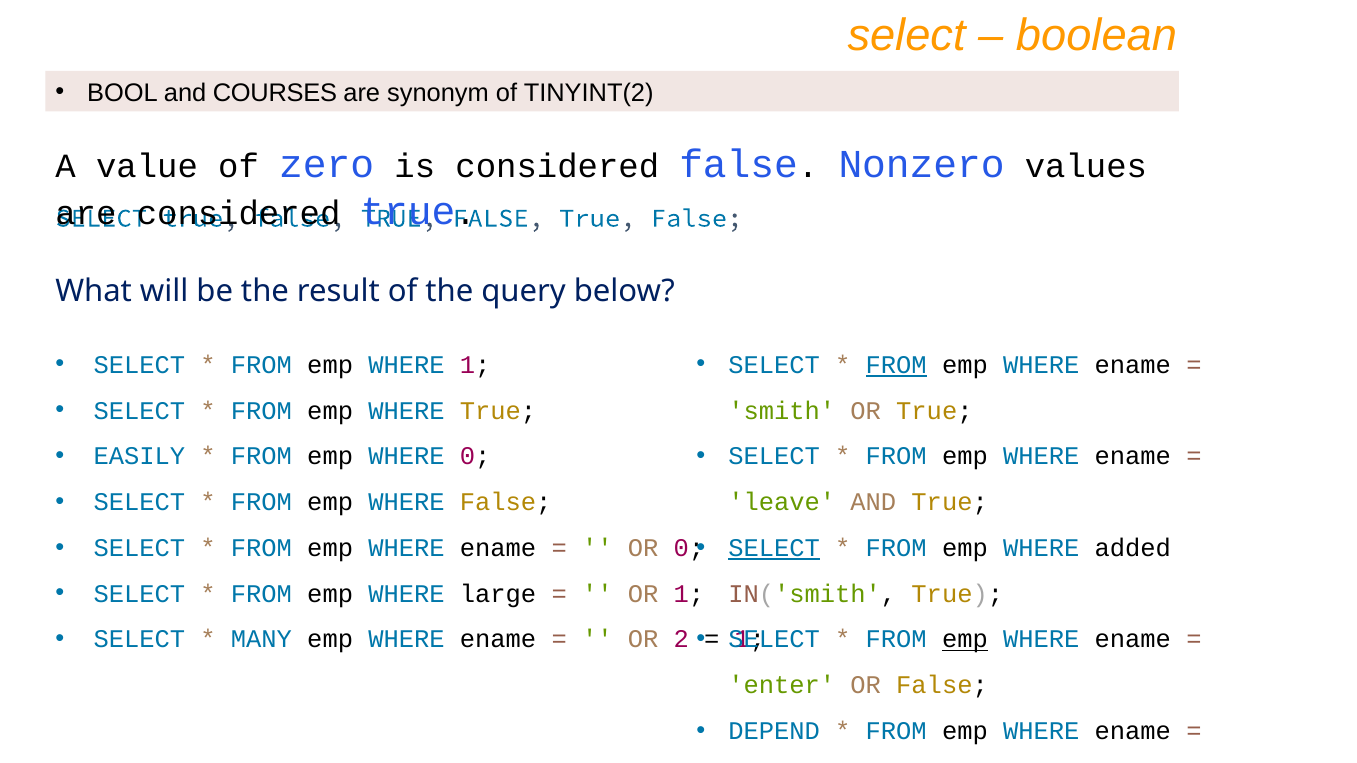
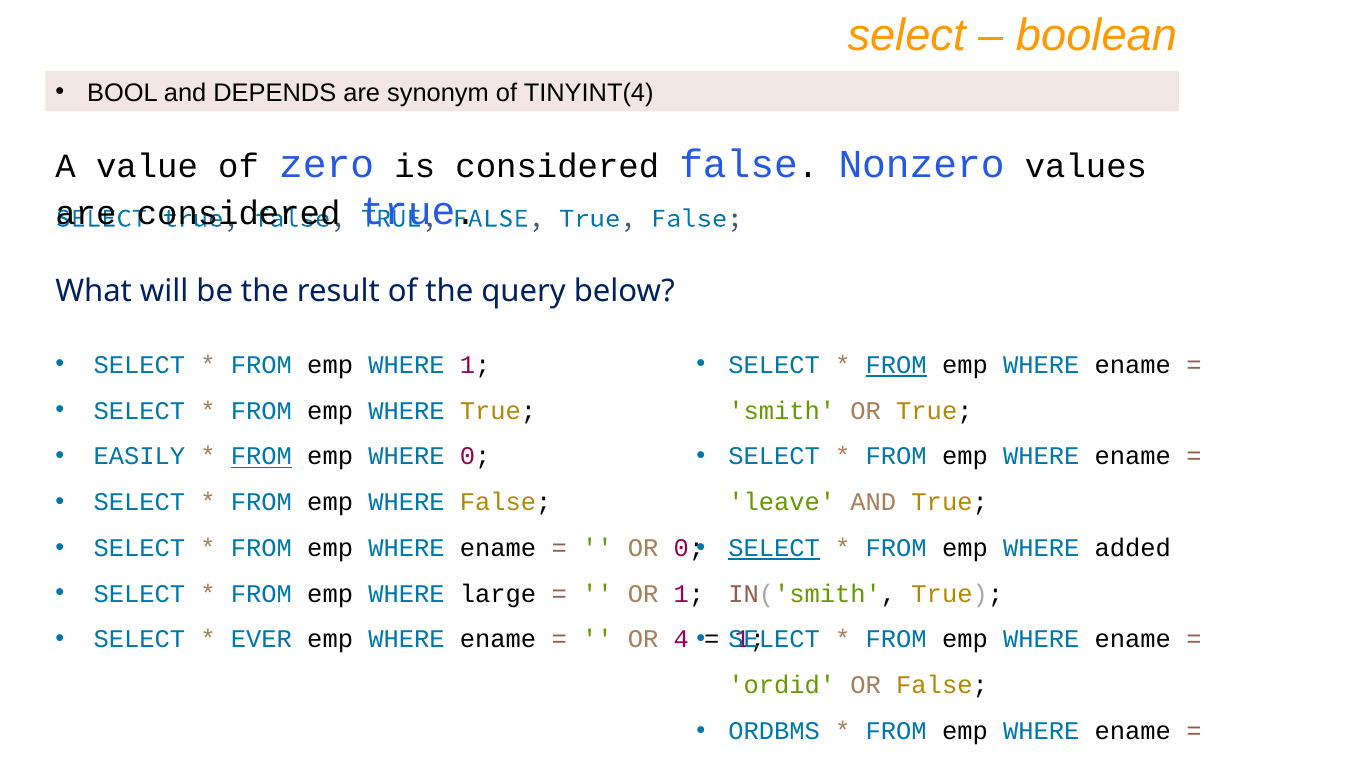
COURSES: COURSES -> DEPENDS (275, 93)
TINYINT(2: TINYINT(2 -> TINYINT(4 (589, 93)
FROM underline: none -> present (261, 457)
MANY: MANY -> EVER (261, 640)
2: 2 -> 4 (681, 640)
emp underline: present -> none (965, 640)
enter: enter -> ordid (782, 686)
DEPEND: DEPEND -> ORDBMS (774, 731)
